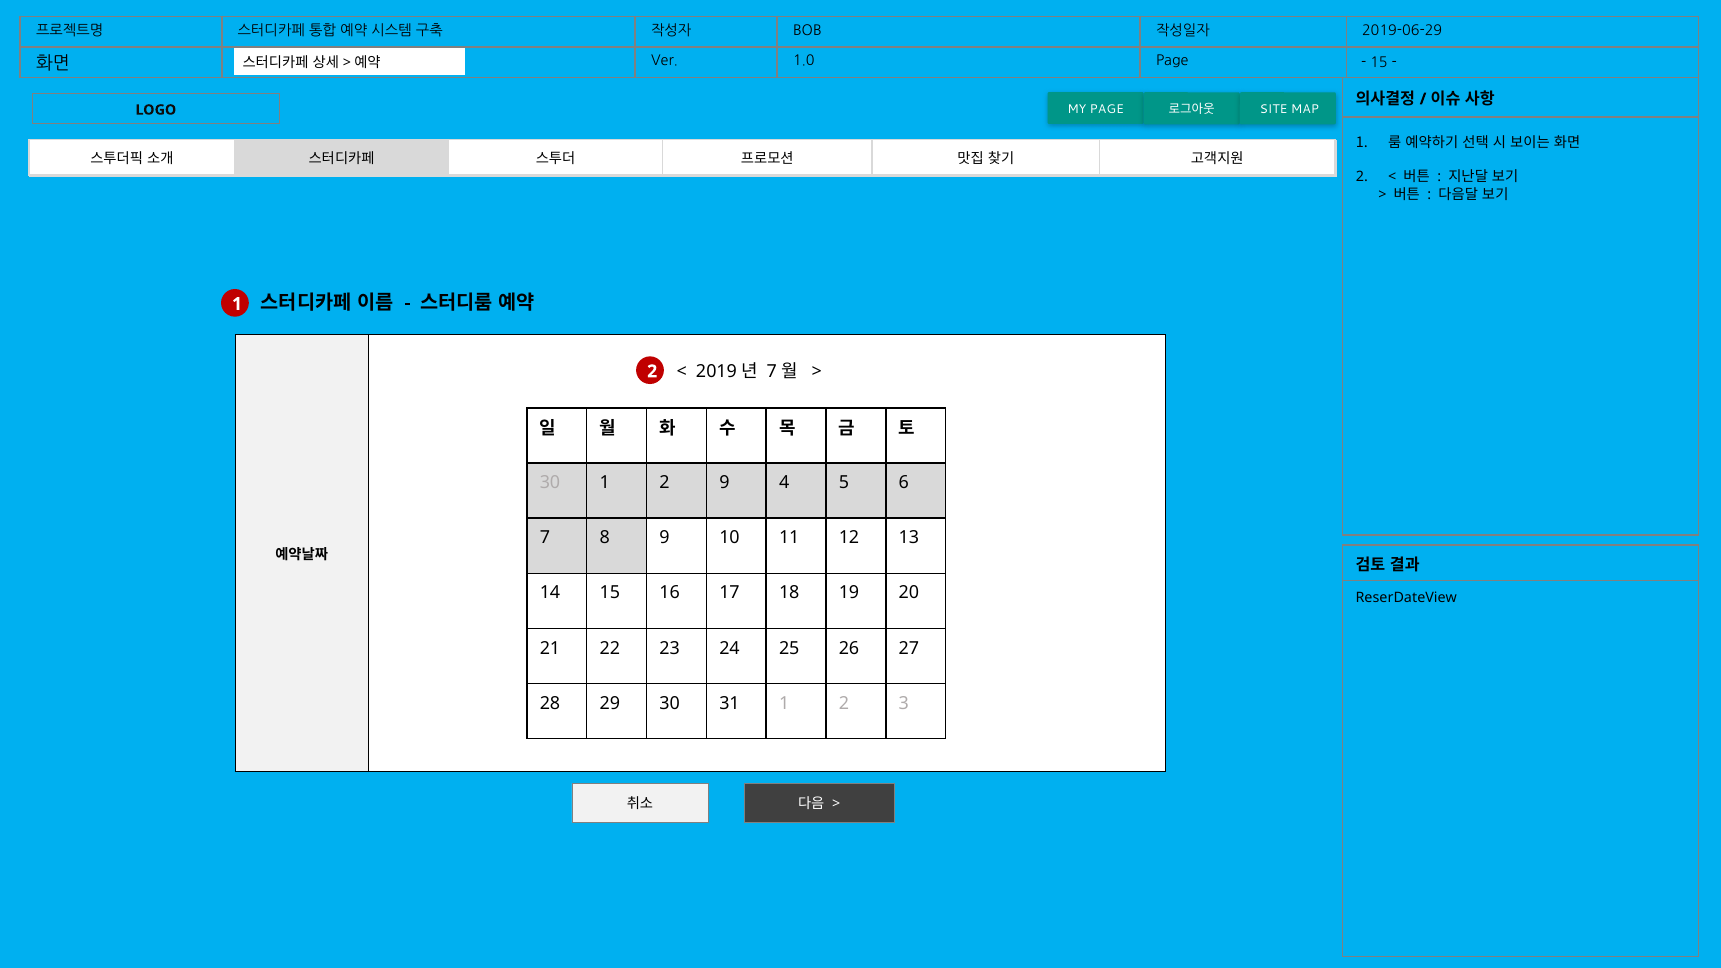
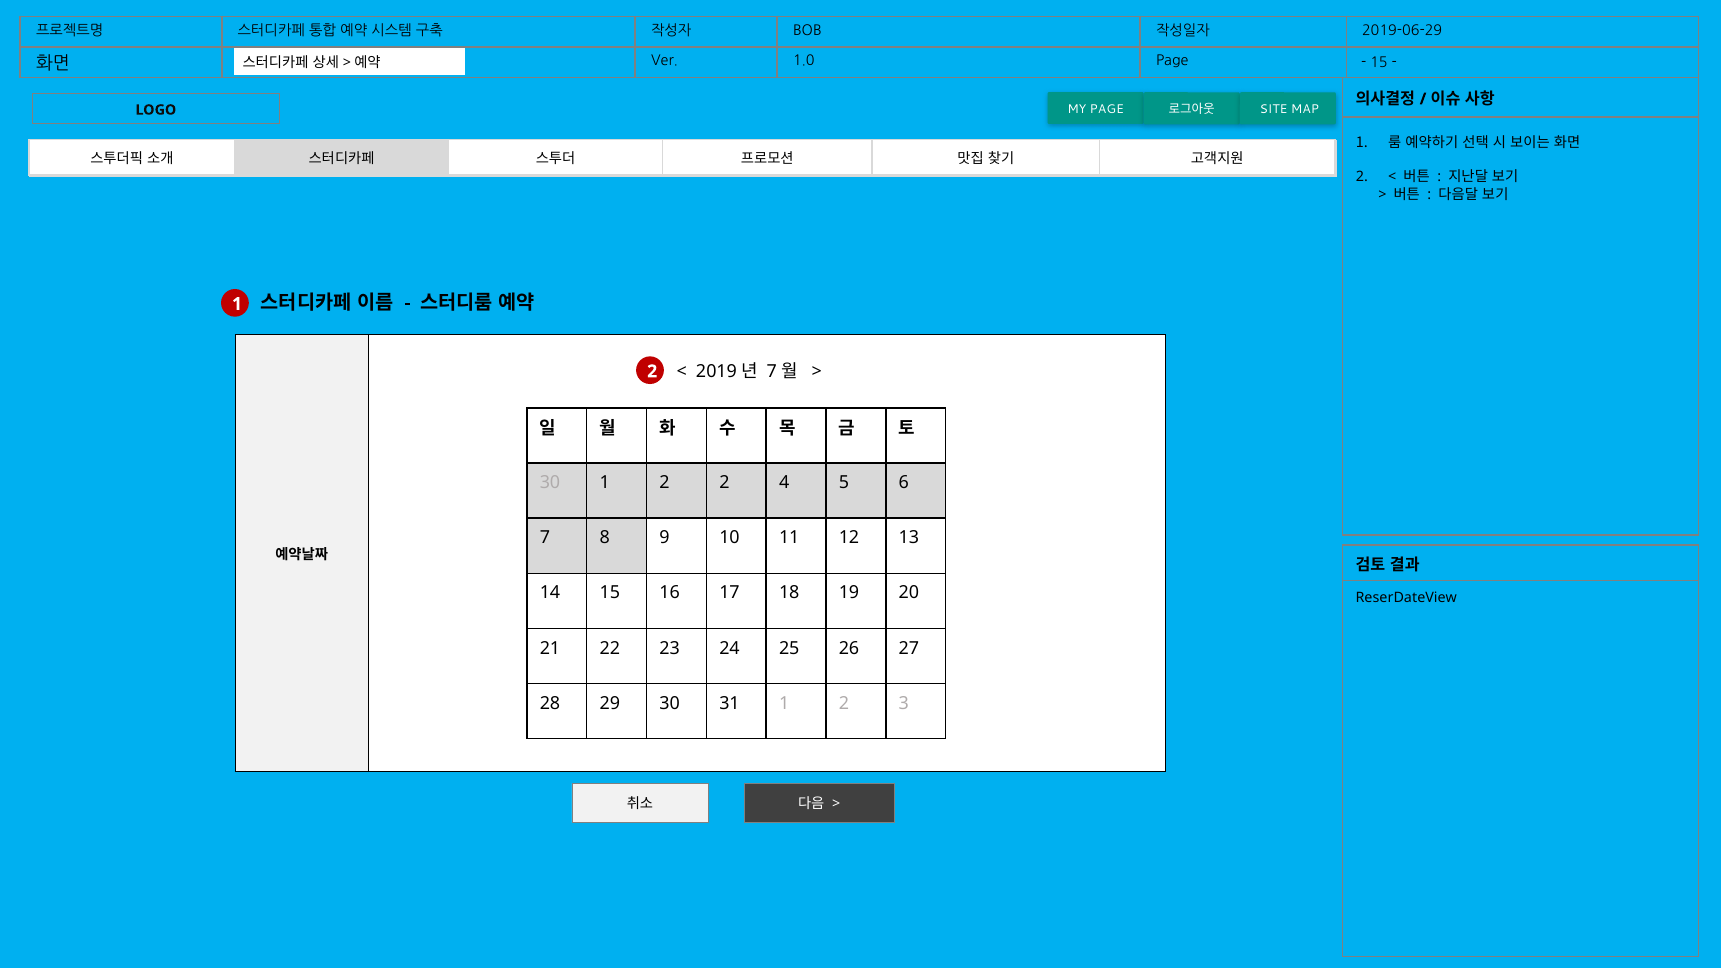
2 9: 9 -> 2 (724, 483)
